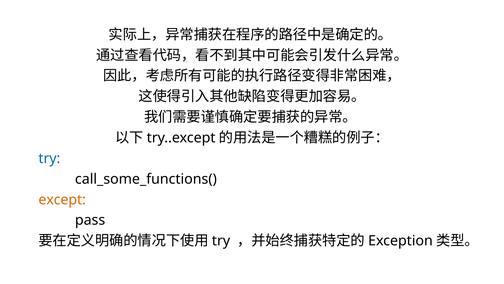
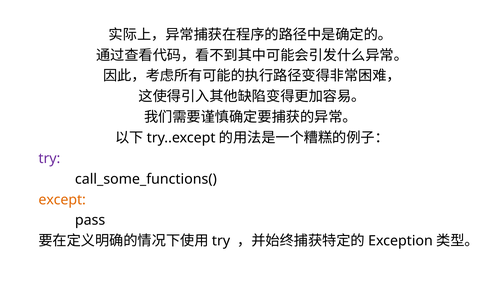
try colour: blue -> purple (49, 158)
